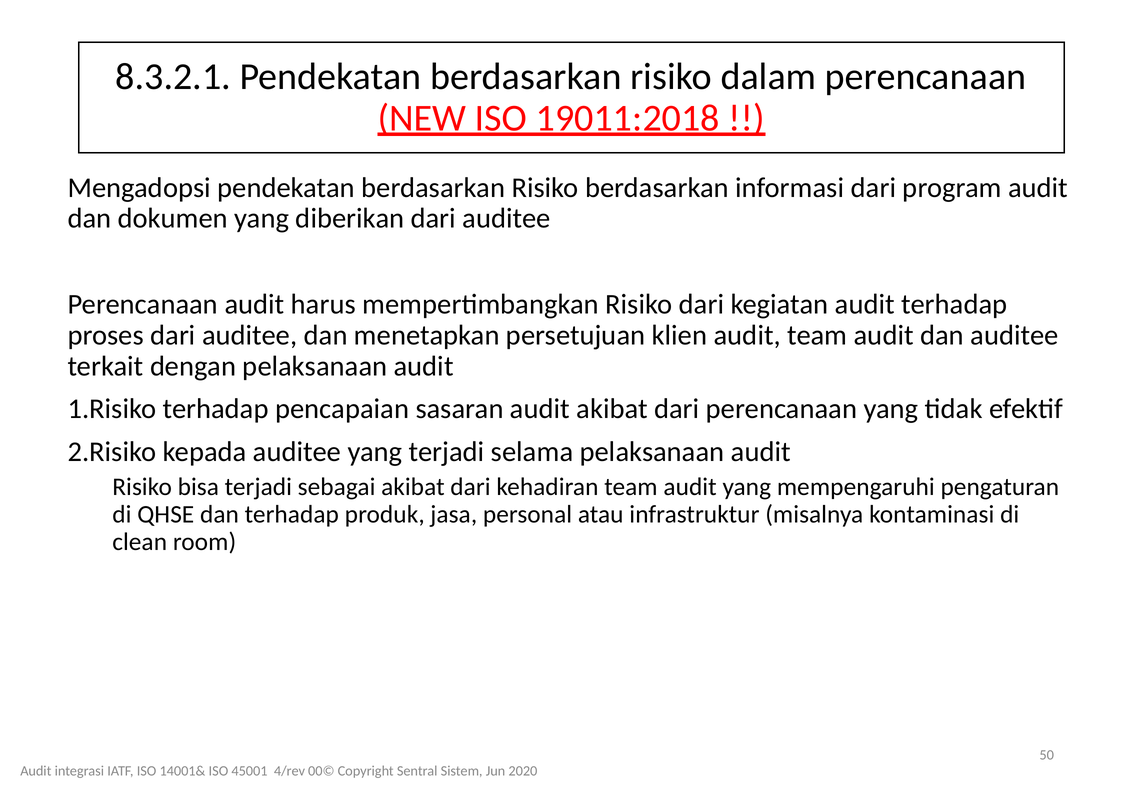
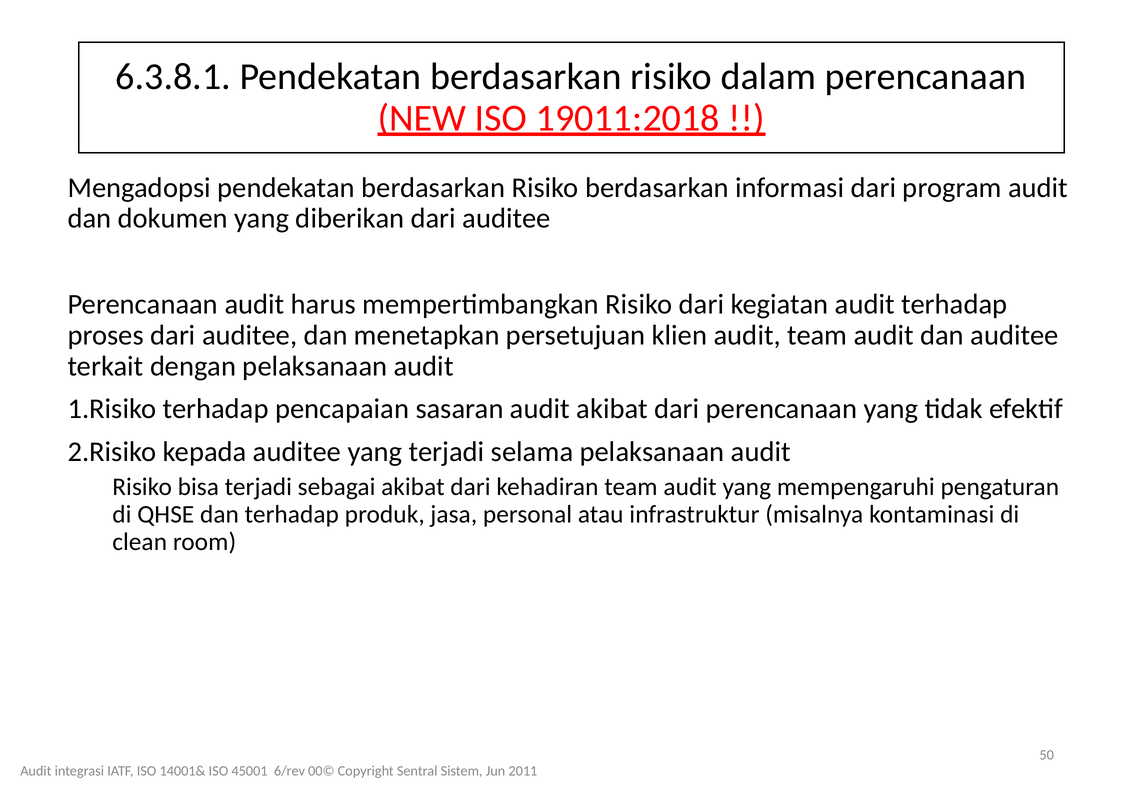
8.3.2.1: 8.3.2.1 -> 6.3.8.1 (173, 77)
4/rev: 4/rev -> 6/rev (290, 771)
2020: 2020 -> 2011 (523, 771)
